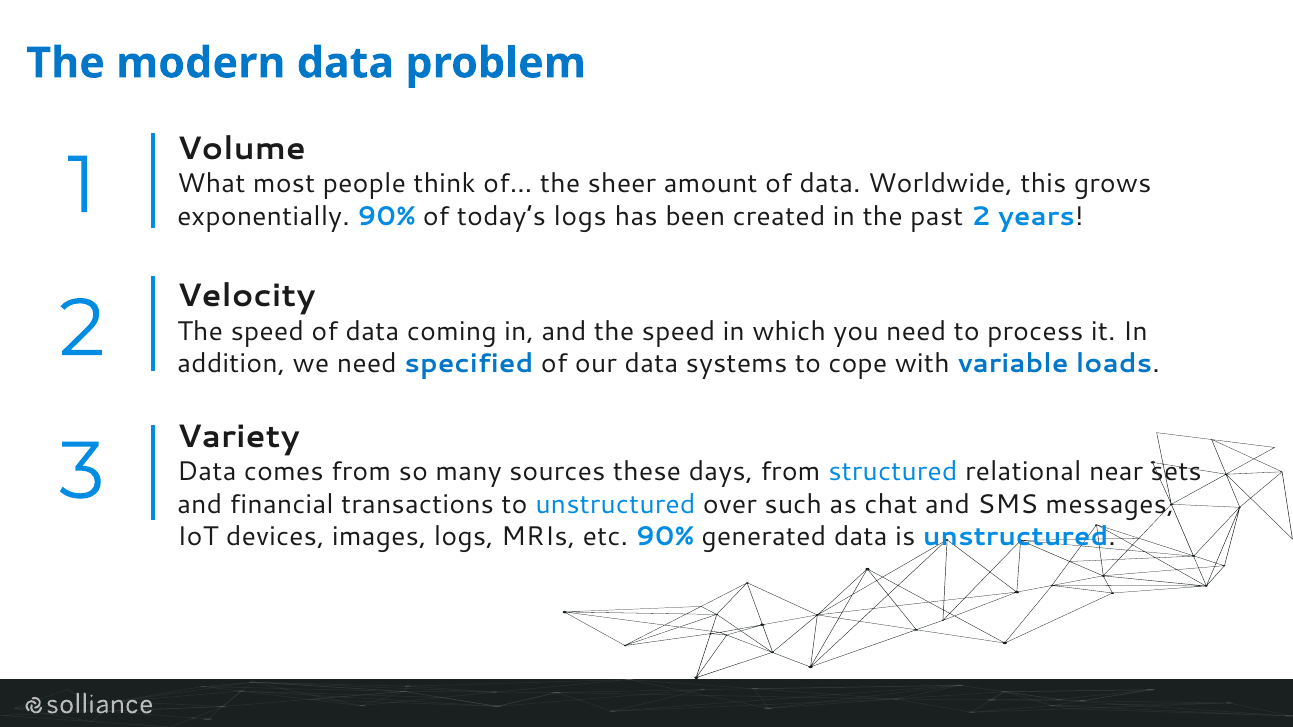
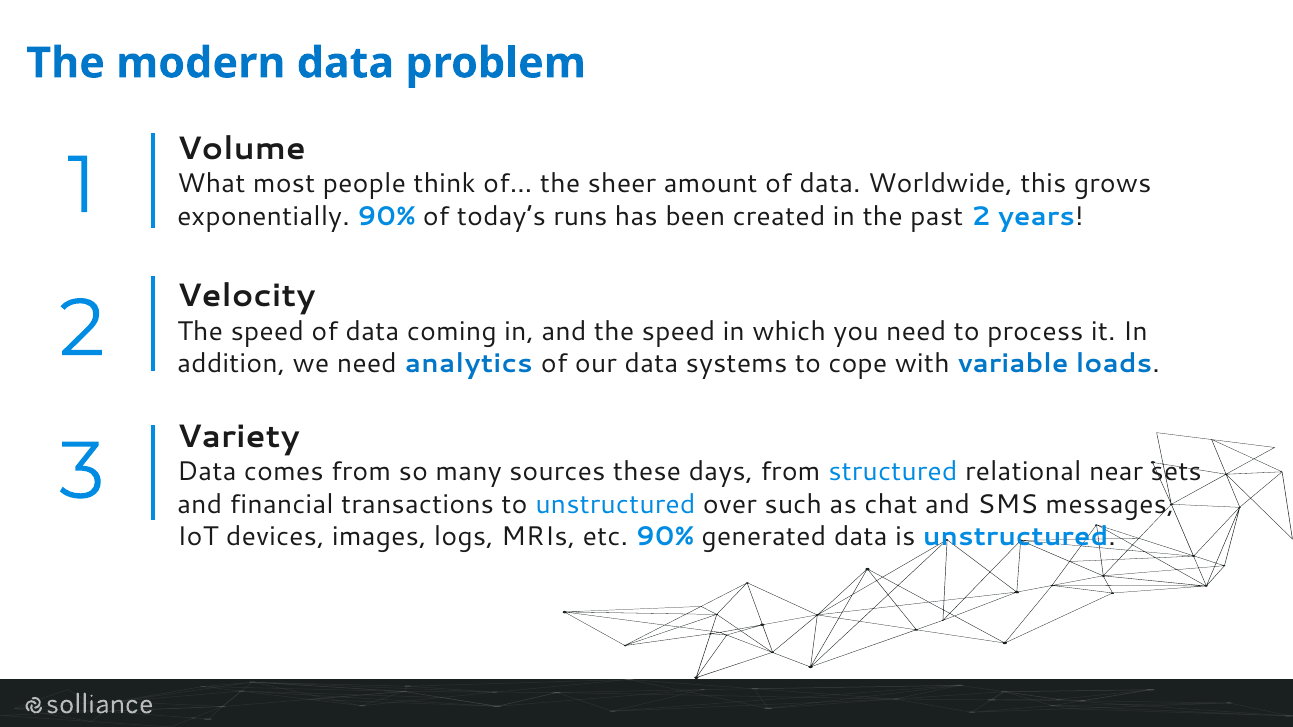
today’s logs: logs -> runs (580, 216)
specified: specified -> analytics (469, 364)
